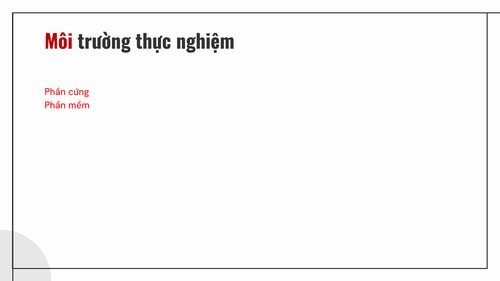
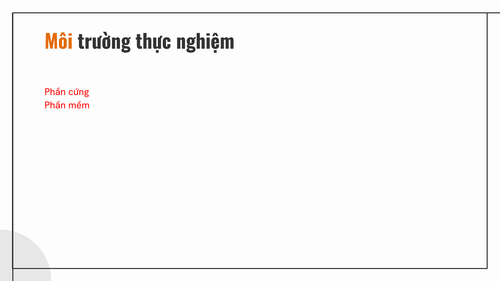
Môi colour: red -> orange (59, 42)
